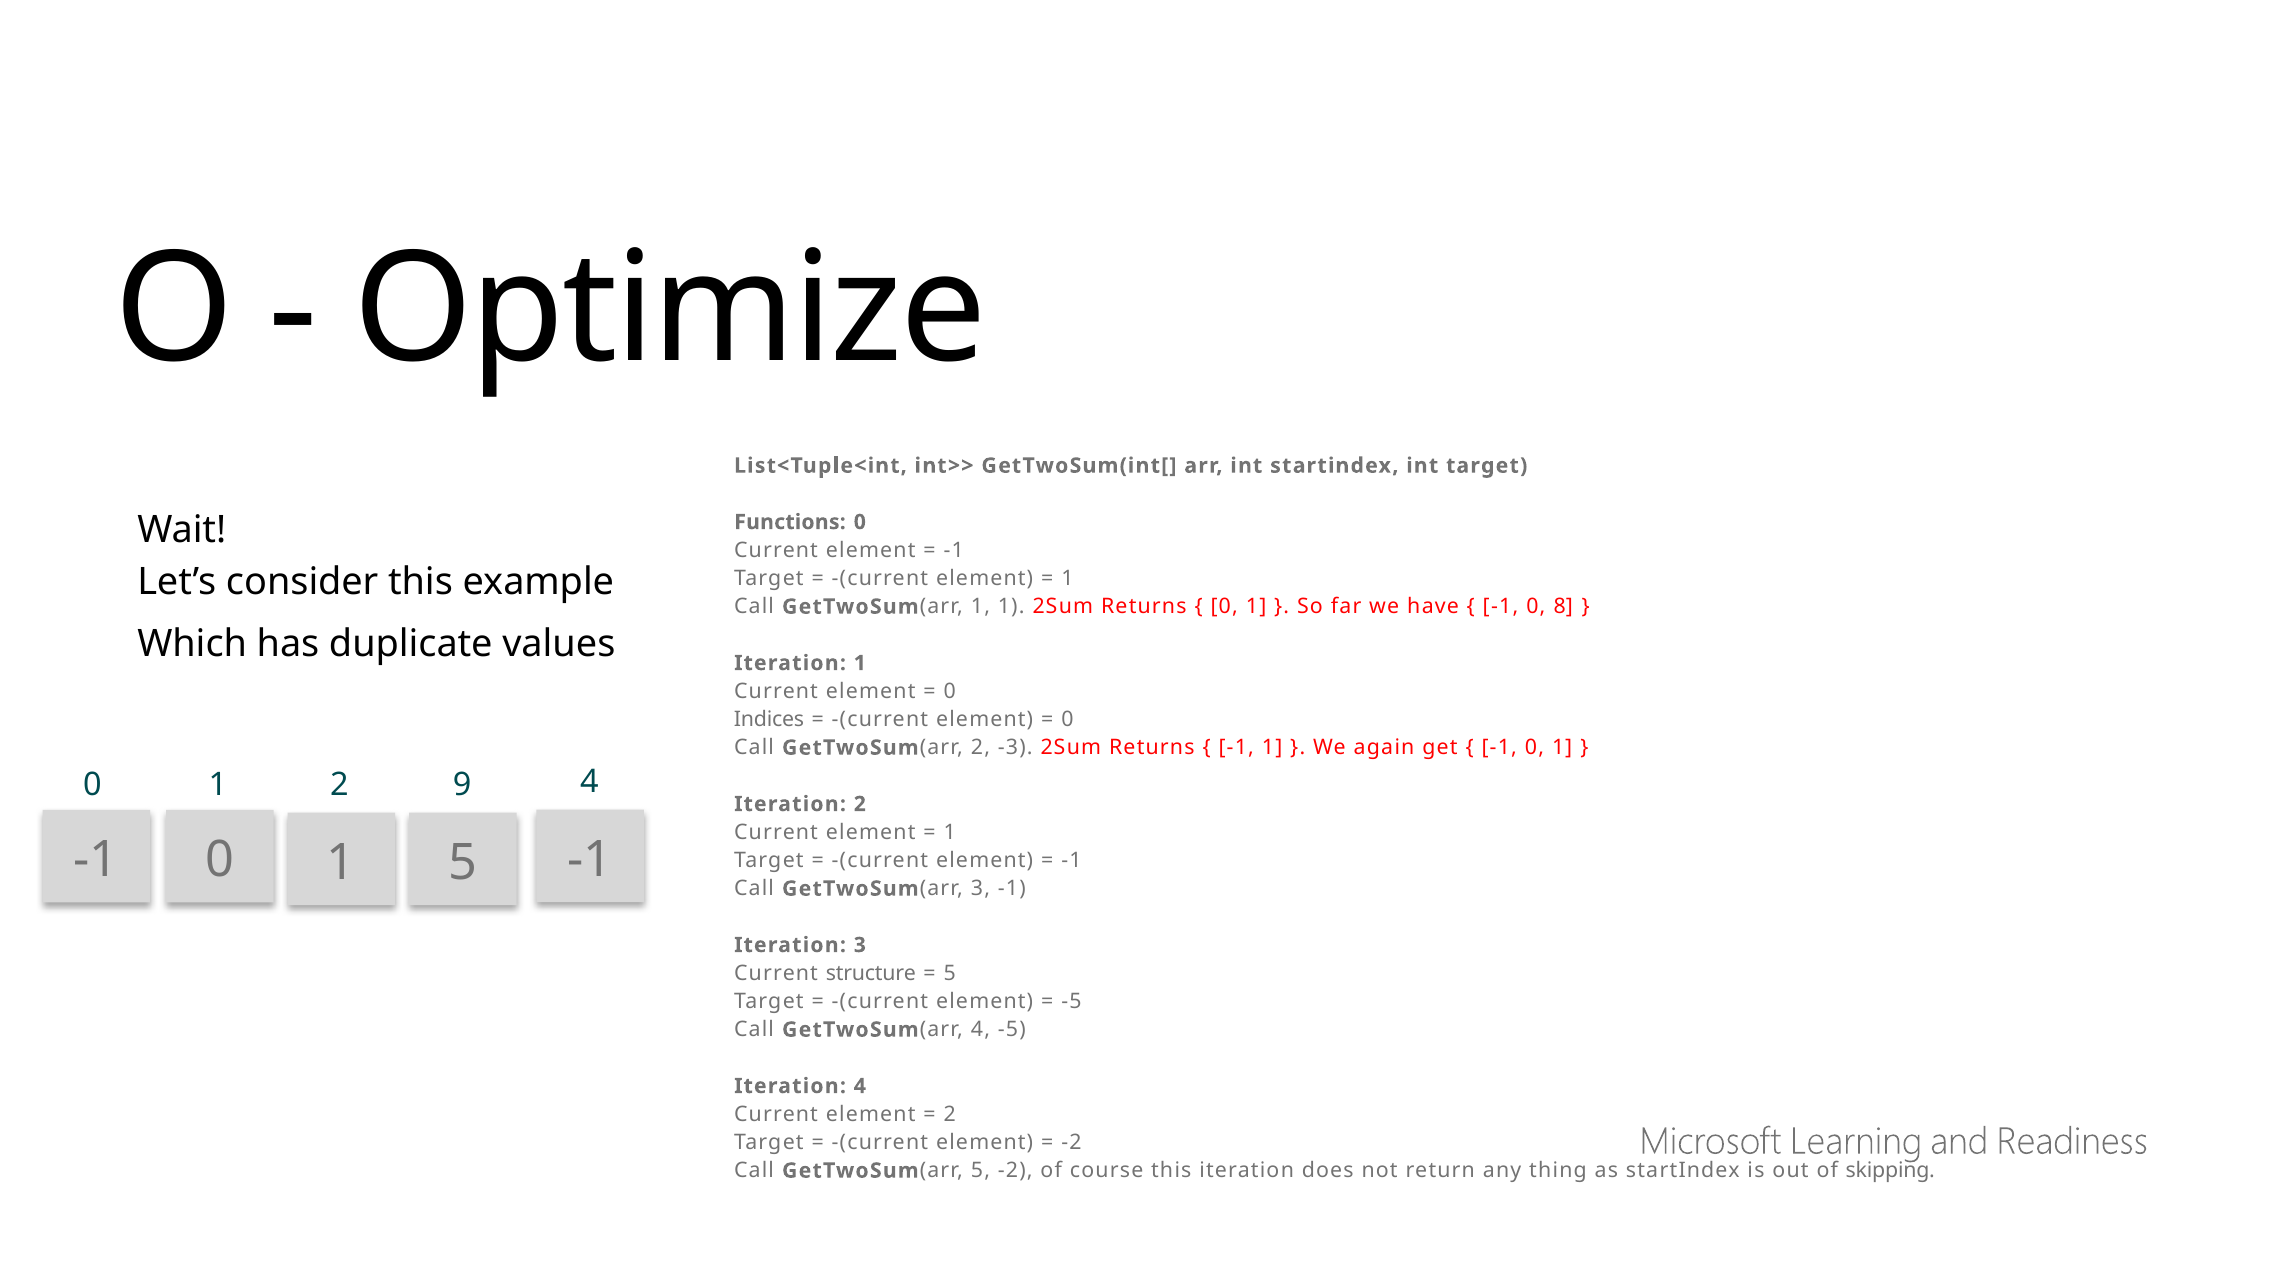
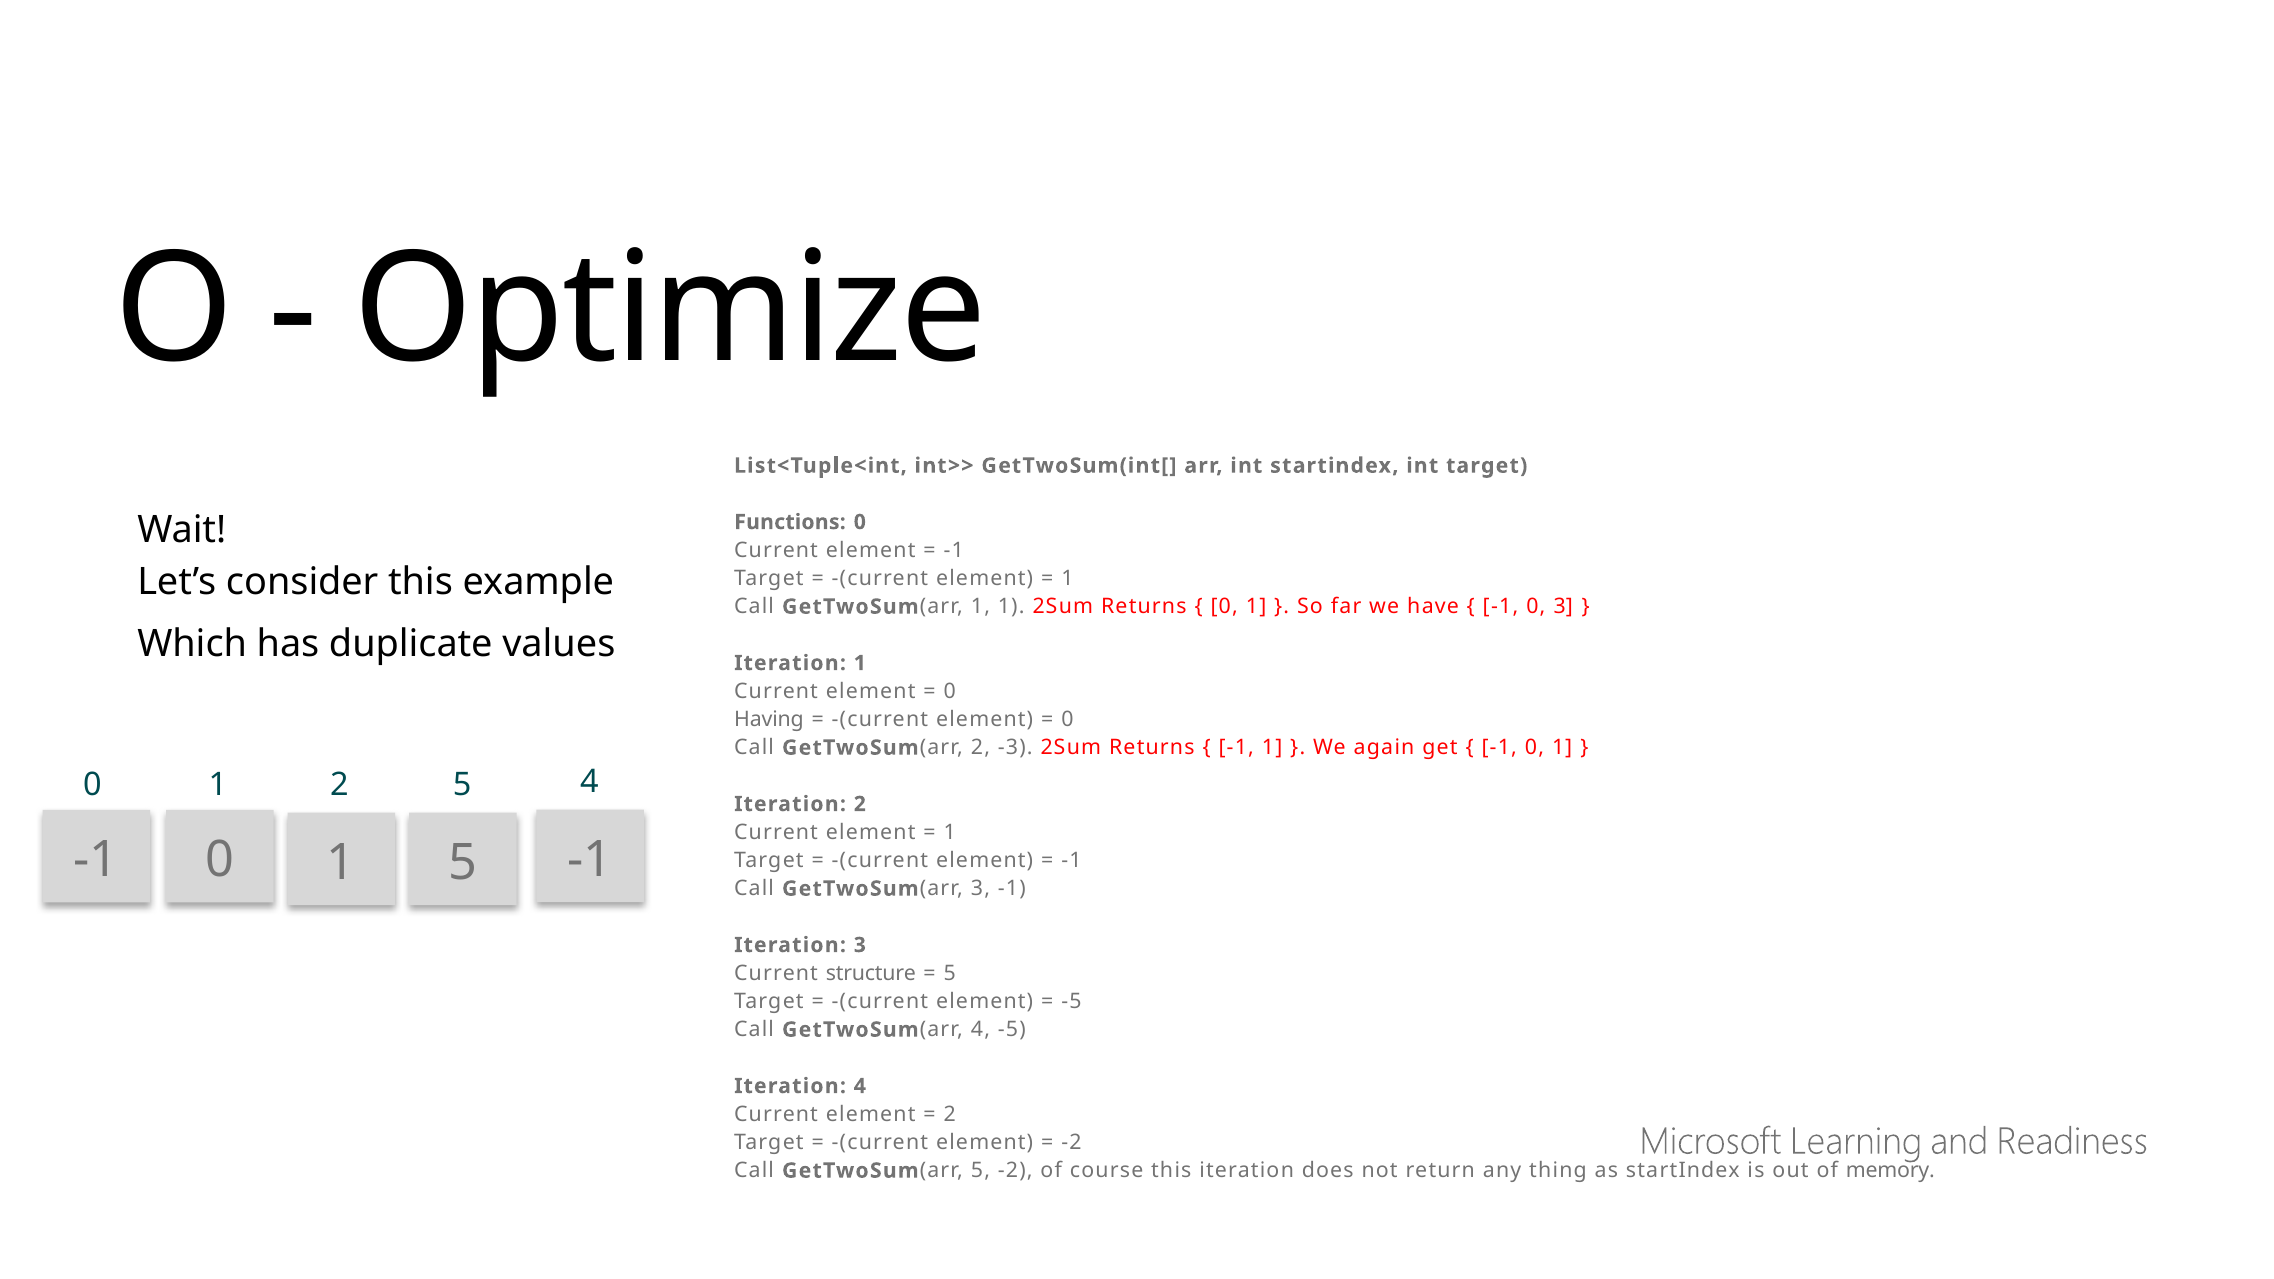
0 8: 8 -> 3 (1563, 607)
Indices: Indices -> Having (769, 720)
2 9: 9 -> 5 (462, 785)
skipping: skipping -> memory (1890, 1171)
